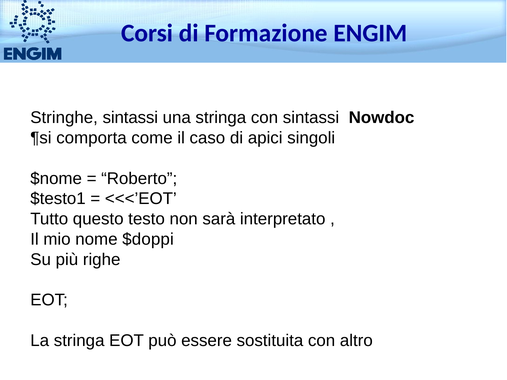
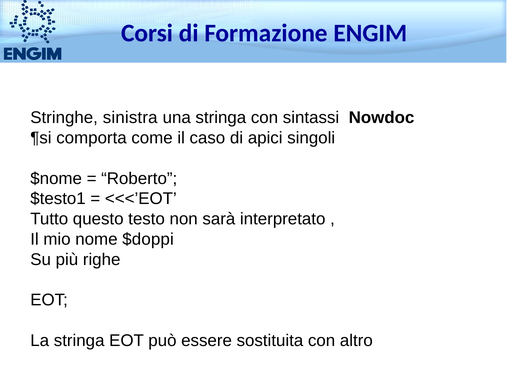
Stringhe sintassi: sintassi -> sinistra (130, 118)
